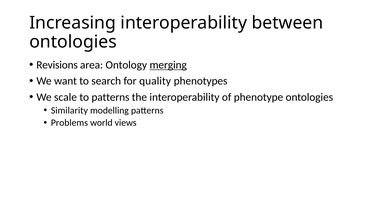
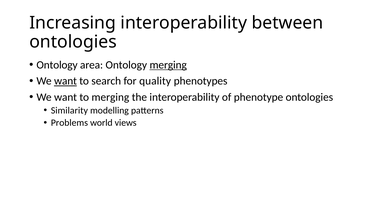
Revisions: Revisions -> Ontology (57, 65)
want underline: none -> present (65, 81)
scale: scale -> want (66, 97)
to patterns: patterns -> merging (110, 97)
